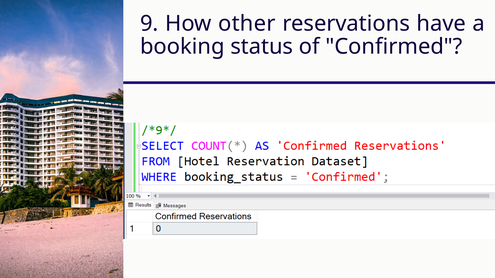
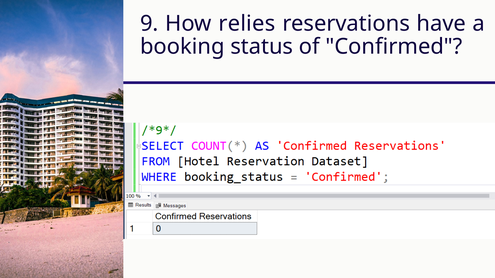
other: other -> relies (247, 24)
